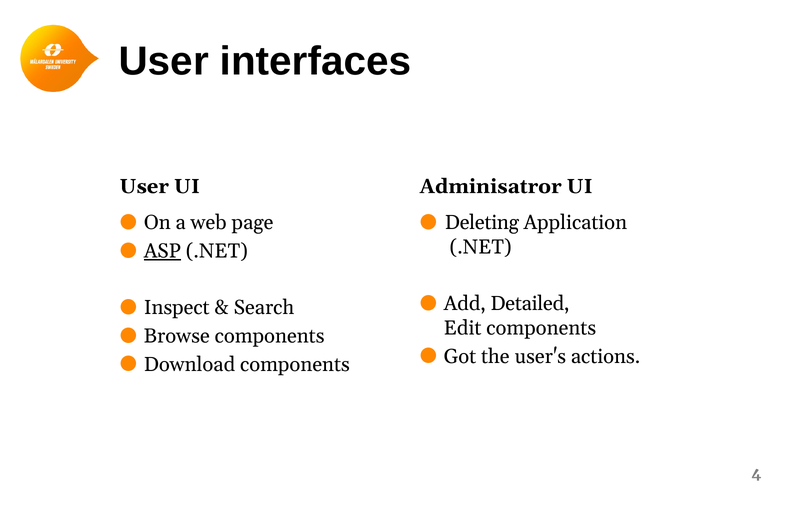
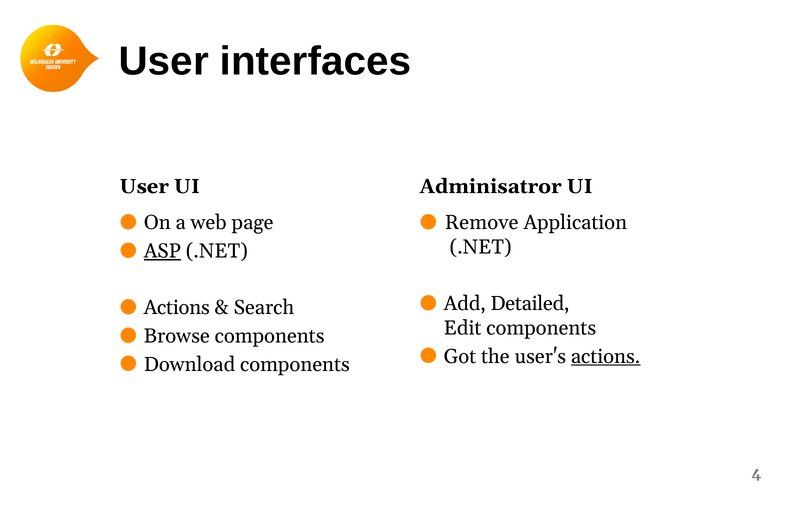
Deleting: Deleting -> Remove (482, 223)
Inspect: Inspect -> Actions (177, 308)
actions underline: none -> present (606, 357)
